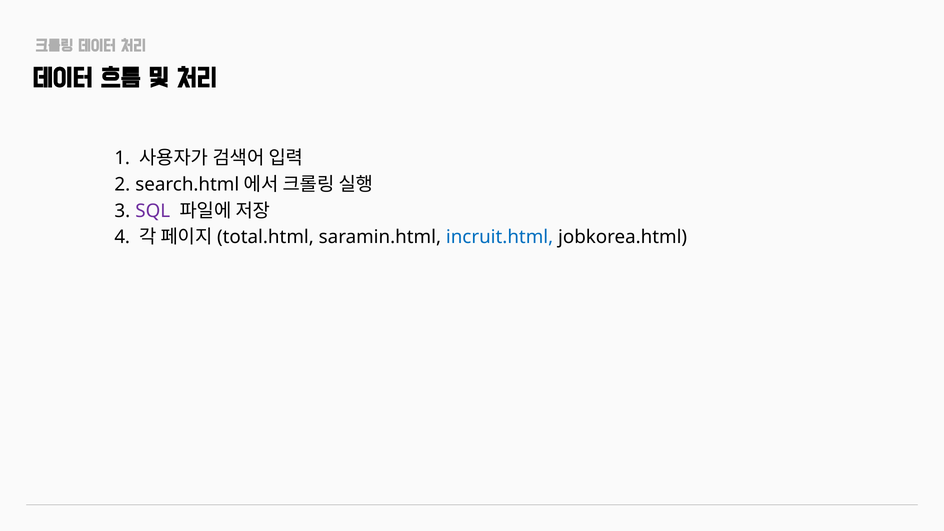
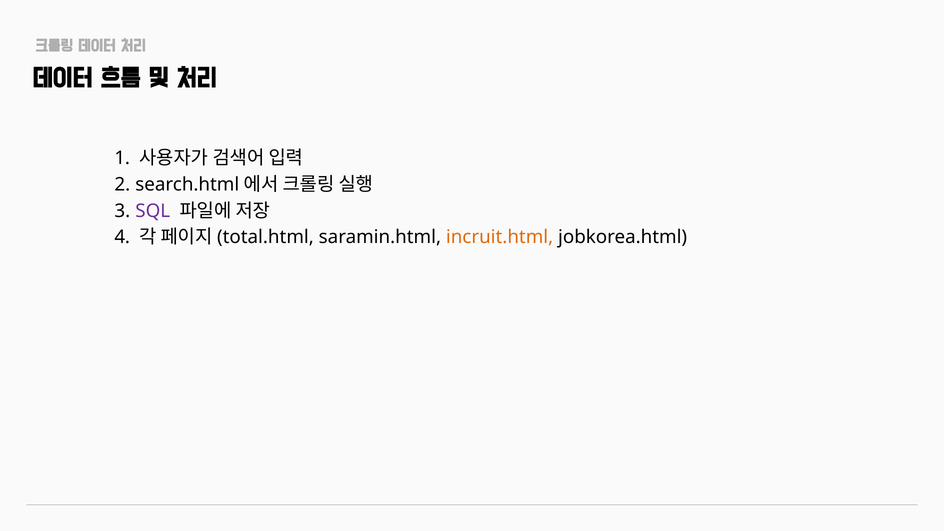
incruit.html colour: blue -> orange (500, 237)
